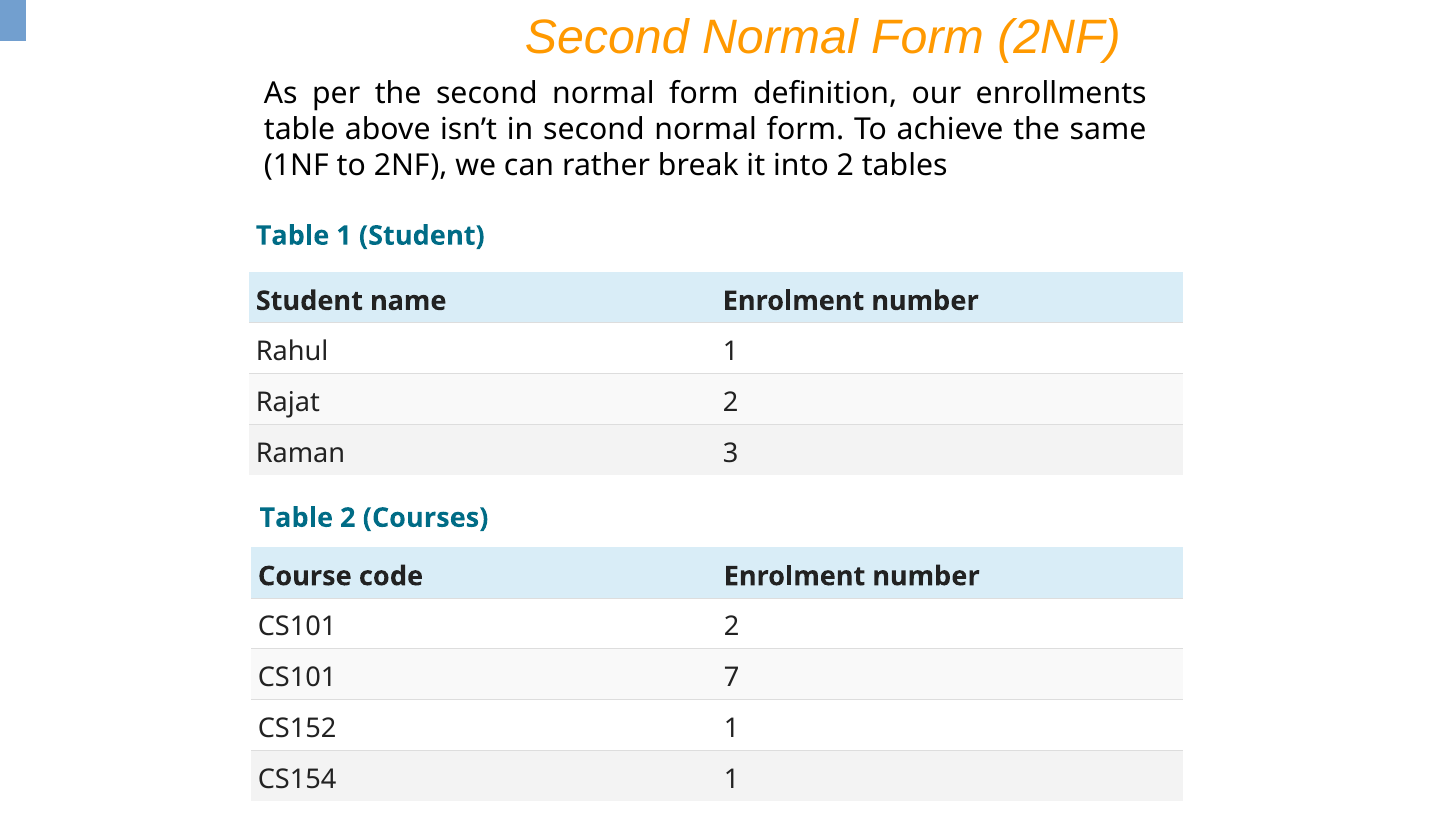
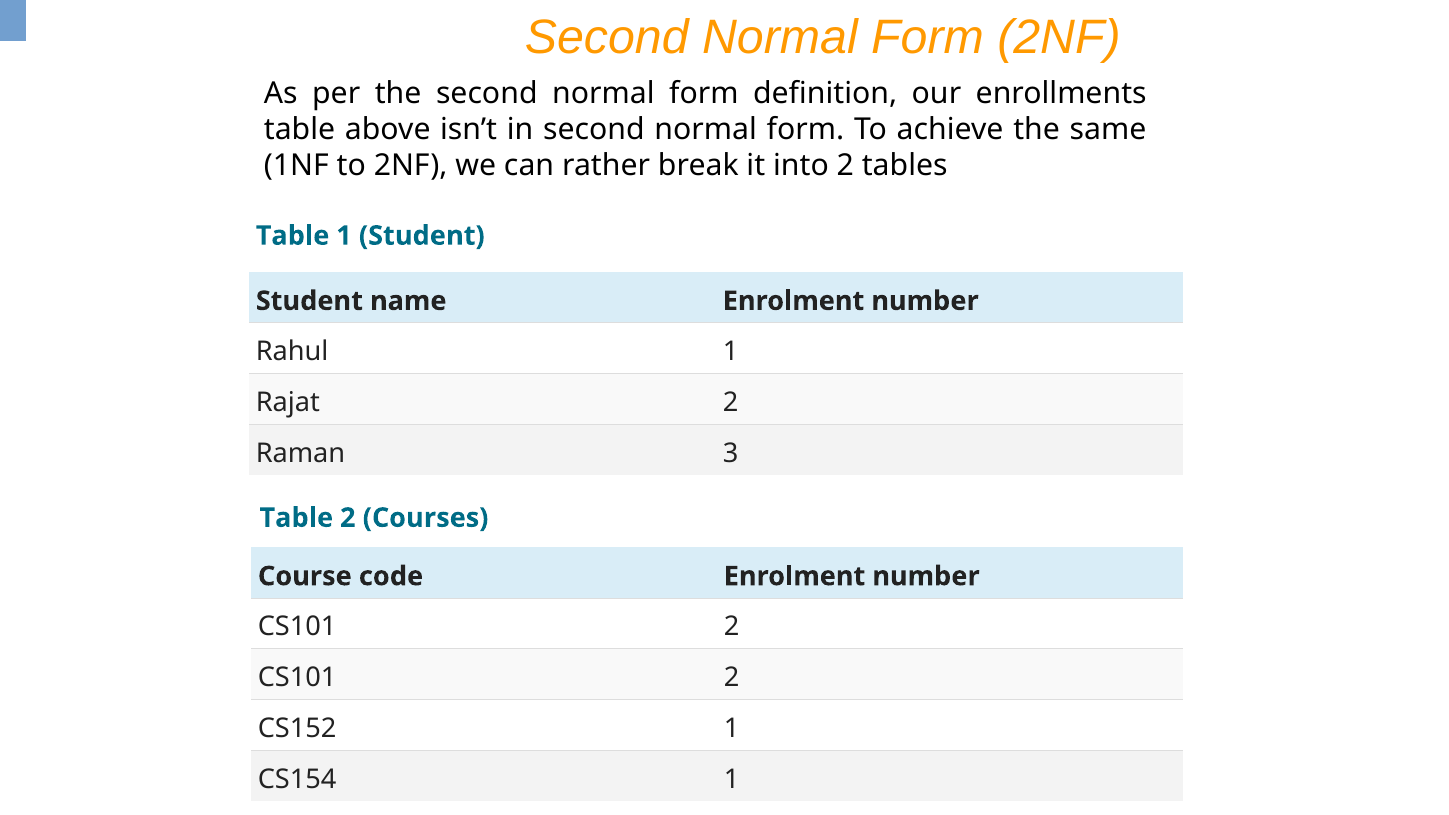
7: 7 -> 2 (732, 678)
